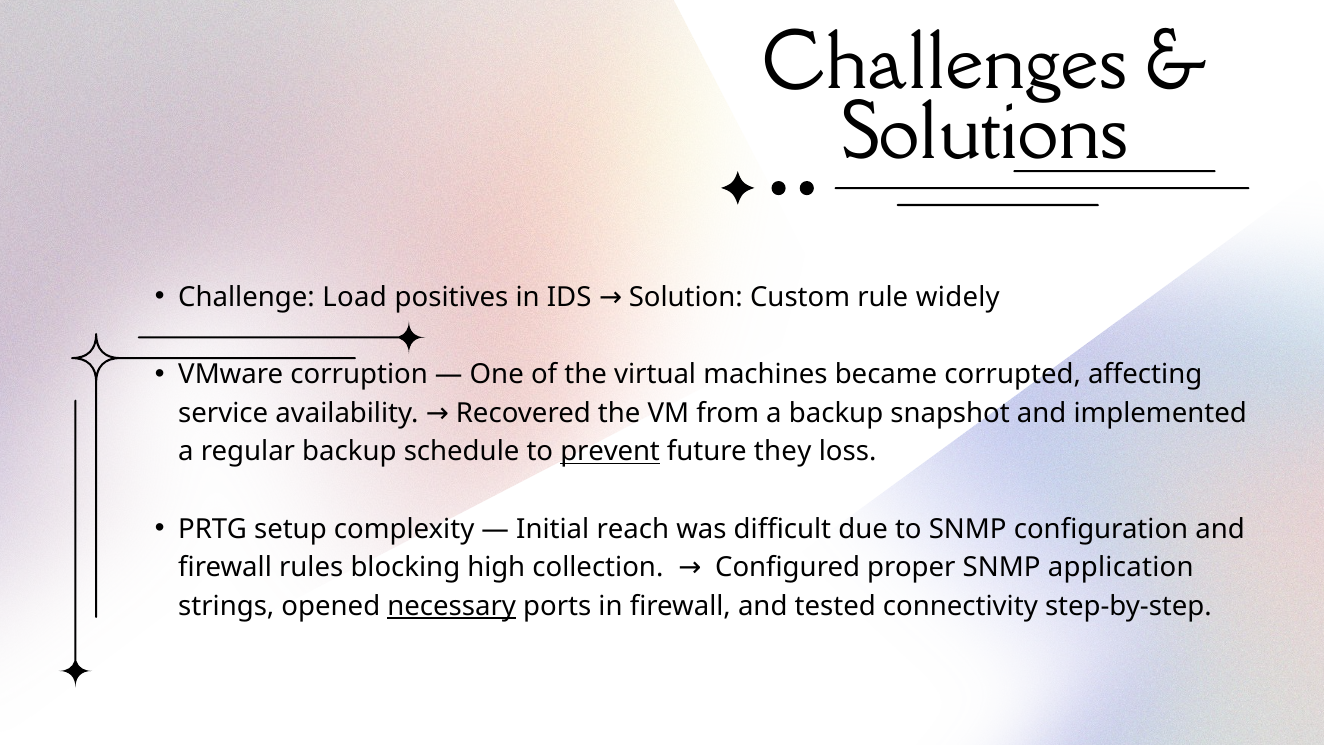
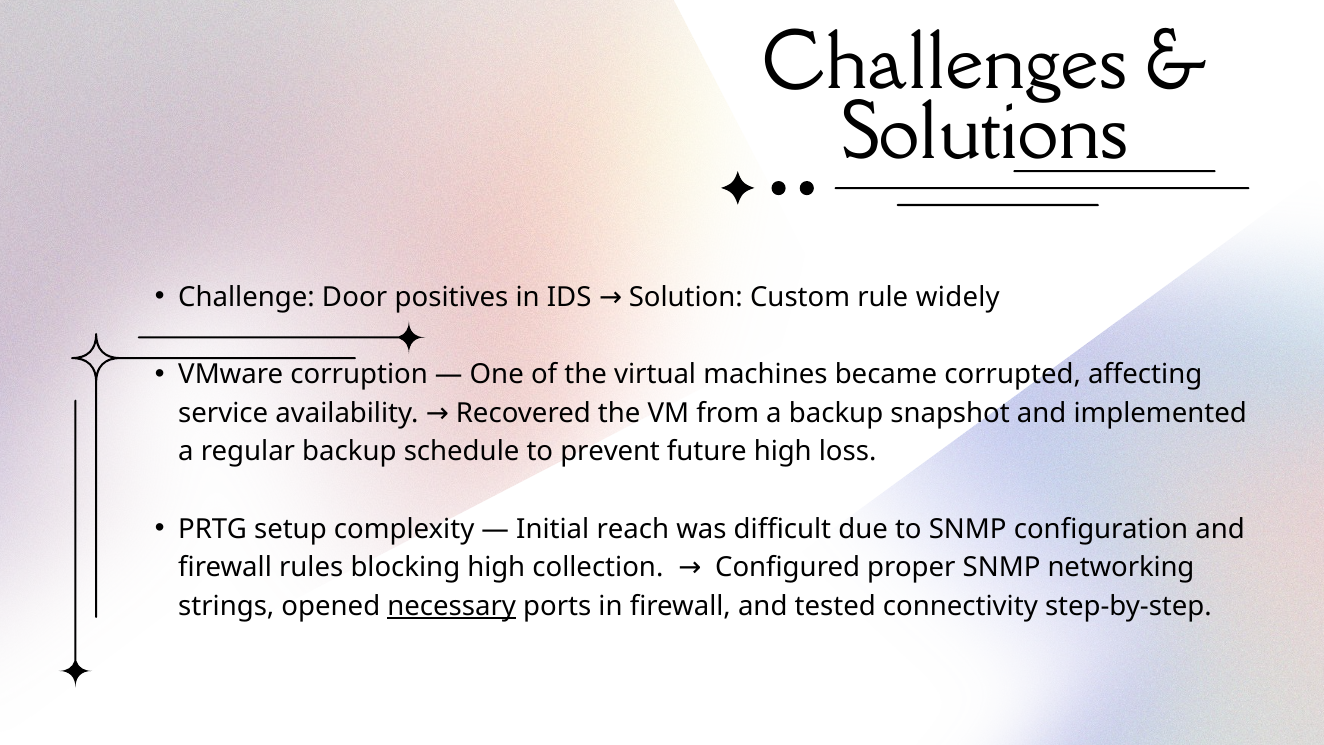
Load: Load -> Door (355, 297)
prevent underline: present -> none (610, 452)
future they: they -> high (783, 452)
application: application -> networking (1121, 568)
